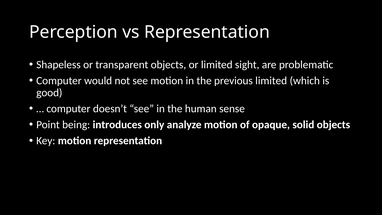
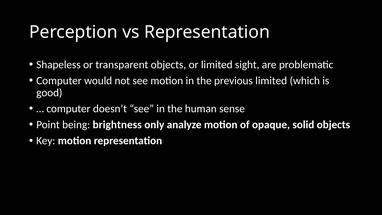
introduces: introduces -> brightness (117, 125)
